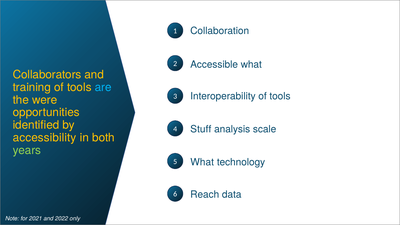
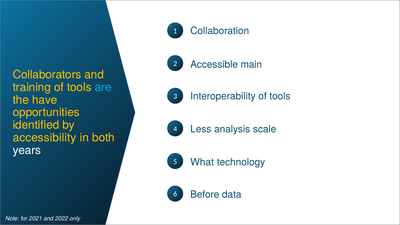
Accessible what: what -> main (251, 65)
were: were -> have (45, 100)
Stuff: Stuff -> Less (201, 129)
years colour: light green -> white (27, 150)
Reach: Reach -> Before (205, 194)
